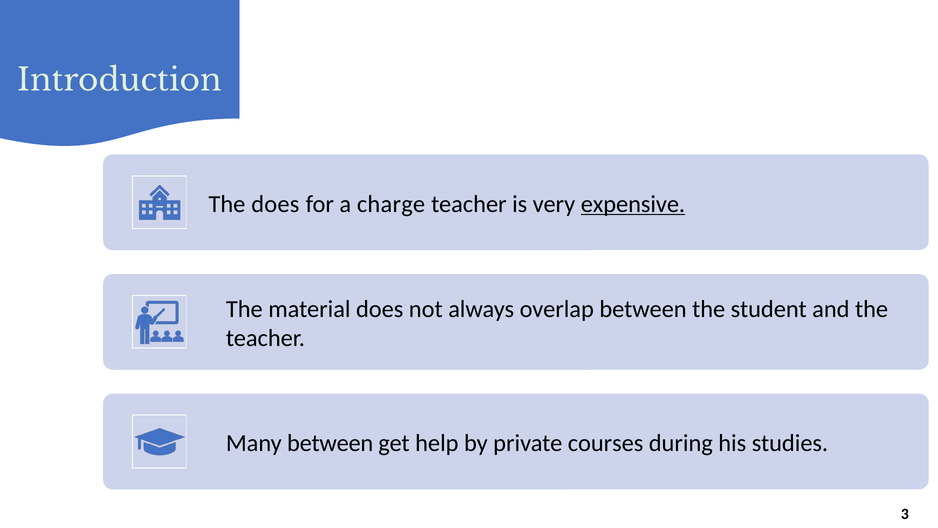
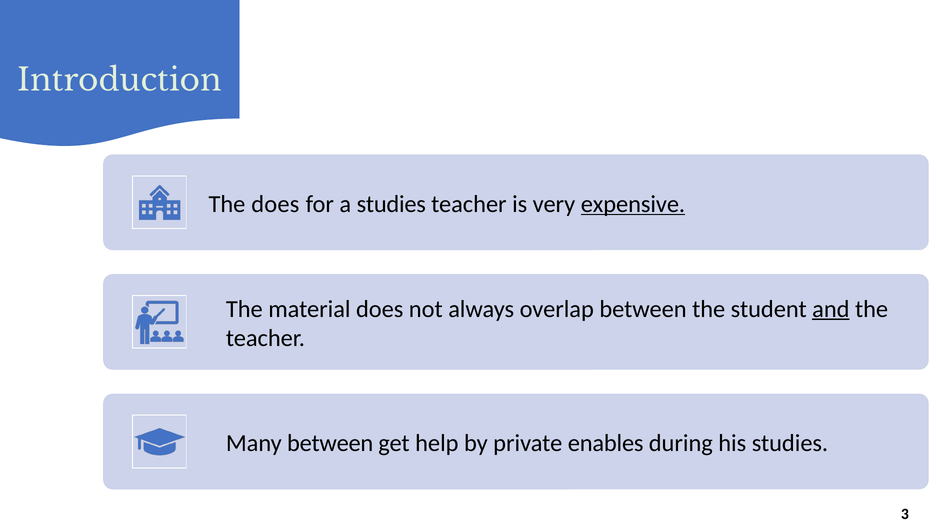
a charge: charge -> studies (391, 204)
and underline: none -> present (831, 309)
courses: courses -> enables (606, 443)
